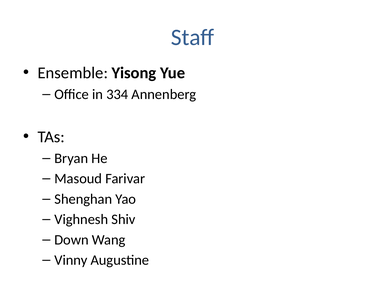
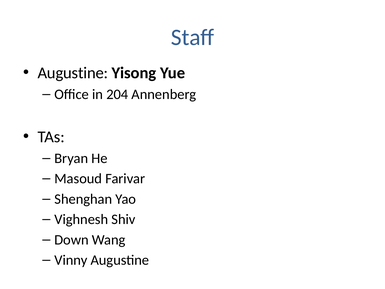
Ensemble: Ensemble -> Augustine (73, 73)
334: 334 -> 204 (117, 94)
